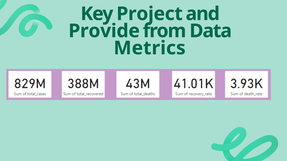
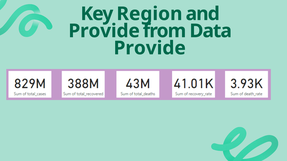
Project: Project -> Region (149, 14)
Metrics: Metrics -> Provide (150, 48)
